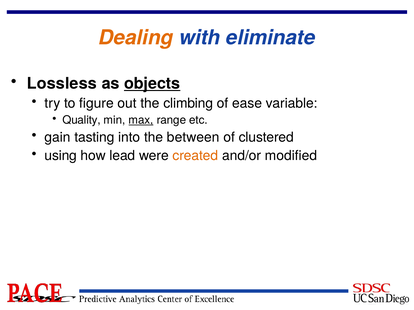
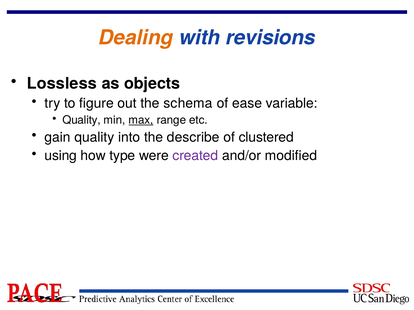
eliminate: eliminate -> revisions (271, 38)
objects underline: present -> none (152, 84)
climbing: climbing -> schema (188, 104)
gain tasting: tasting -> quality (94, 138)
between: between -> describe (193, 138)
lead: lead -> type (122, 156)
created colour: orange -> purple (195, 156)
